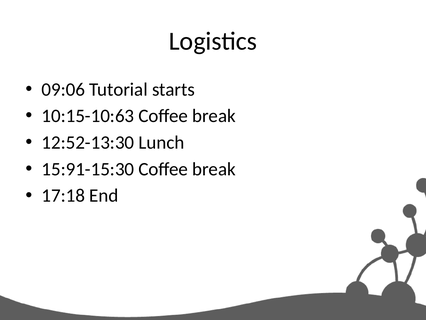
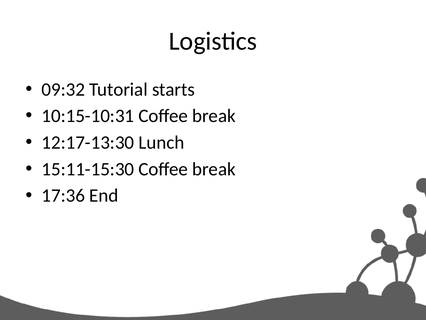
09:06: 09:06 -> 09:32 (63, 89)
10:15-10:63: 10:15-10:63 -> 10:15-10:31 (88, 116)
12:52-13:30: 12:52-13:30 -> 12:17-13:30 (88, 142)
15:91-15:30: 15:91-15:30 -> 15:11-15:30 (88, 169)
17:18: 17:18 -> 17:36 (63, 195)
